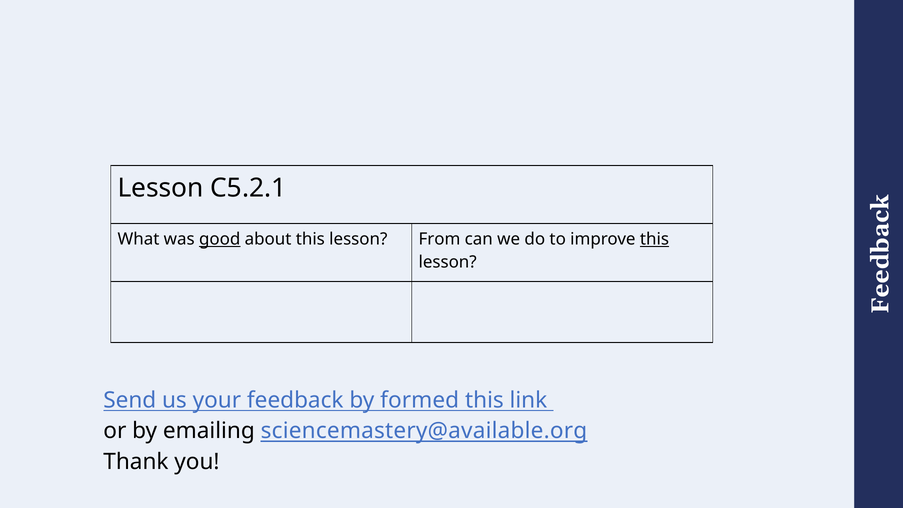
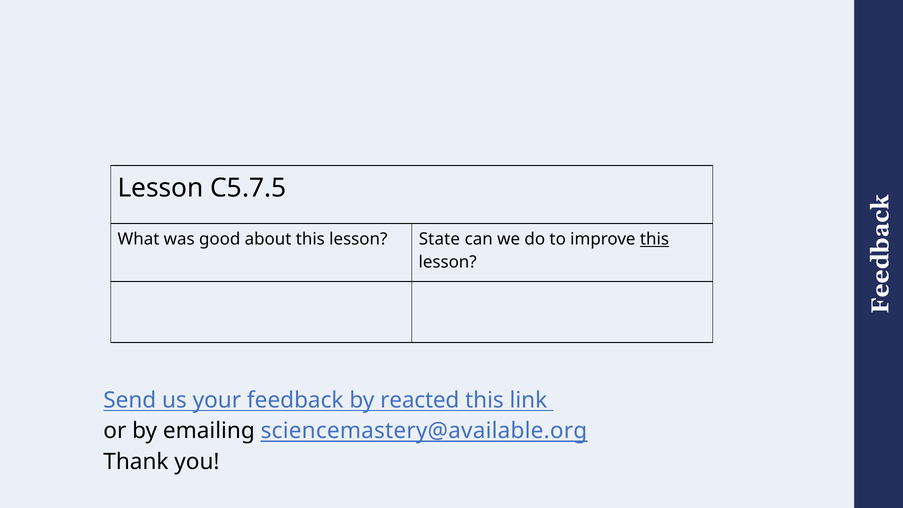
C5.2.1: C5.2.1 -> C5.7.5 (248, 188)
good underline: present -> none (220, 239)
From: From -> State (439, 239)
formed: formed -> reacted (420, 400)
